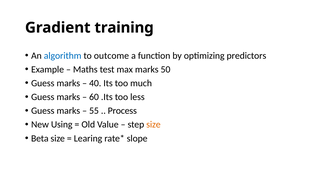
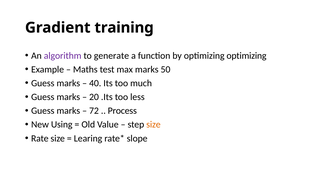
algorithm colour: blue -> purple (63, 55)
outcome: outcome -> generate (111, 55)
optimizing predictors: predictors -> optimizing (247, 55)
60: 60 -> 20 (94, 97)
55: 55 -> 72 (94, 110)
Beta: Beta -> Rate (40, 138)
